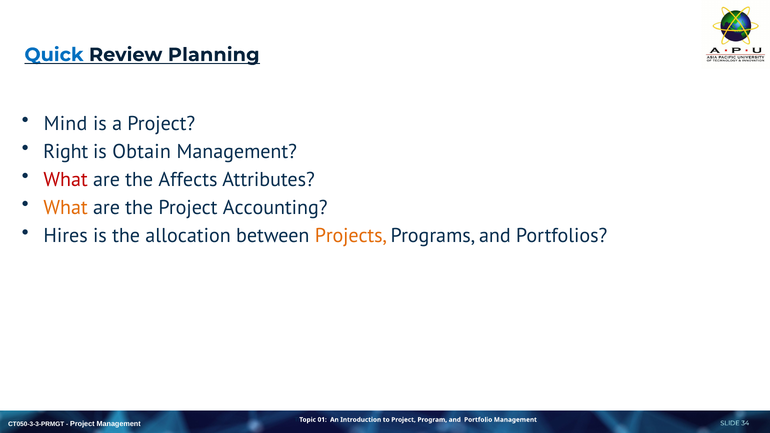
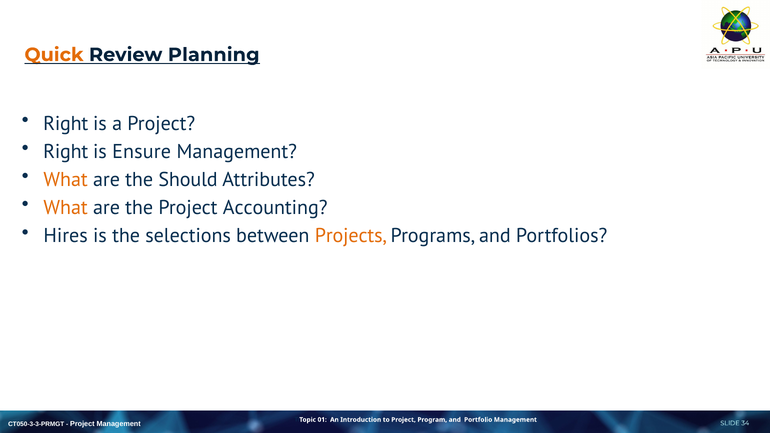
Quick colour: blue -> orange (54, 55)
Mind: Mind -> Right (66, 124)
Obtain: Obtain -> Ensure (142, 152)
What colour: red -> orange (66, 180)
Affects: Affects -> Should (188, 180)
allocation: allocation -> selections (188, 236)
